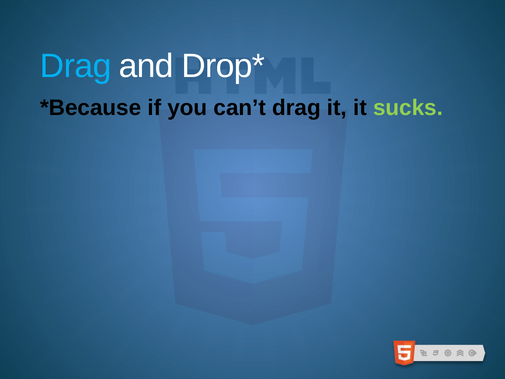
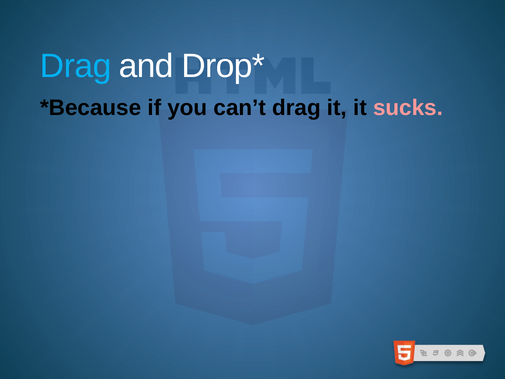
sucks colour: light green -> pink (408, 108)
